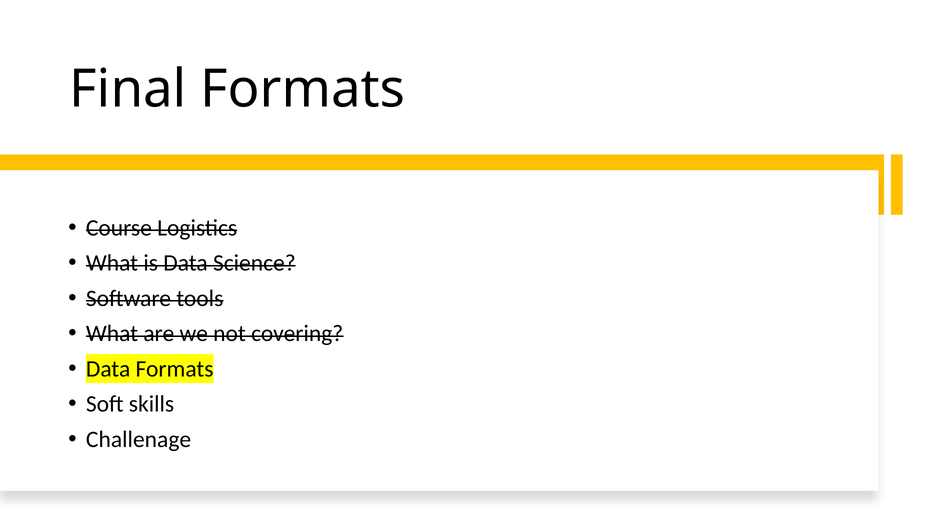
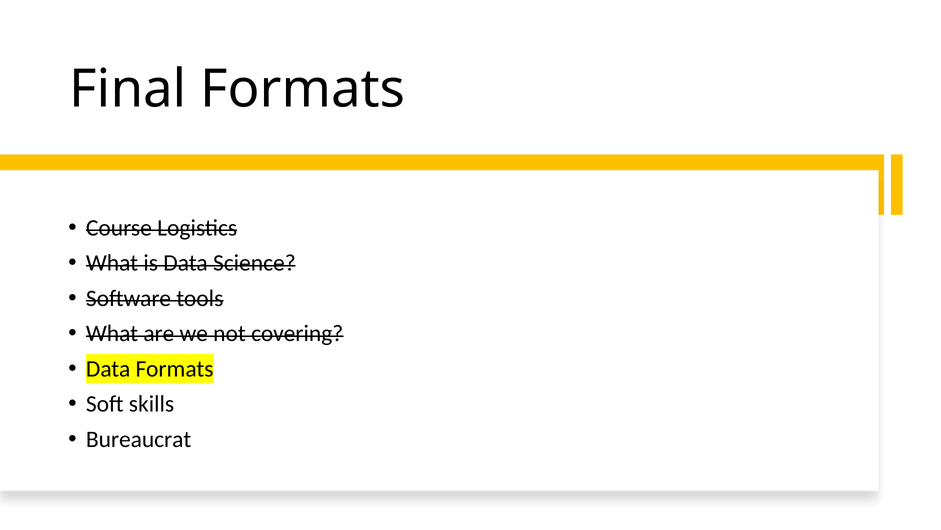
Challenage: Challenage -> Bureaucrat (139, 439)
